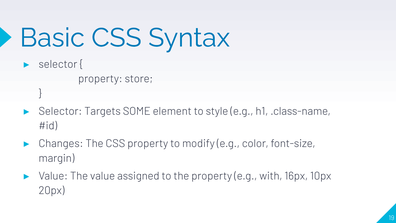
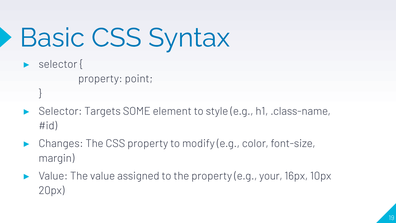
store: store -> point (139, 79)
with: with -> your (271, 176)
